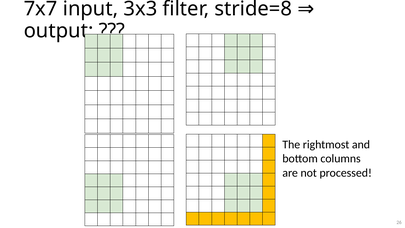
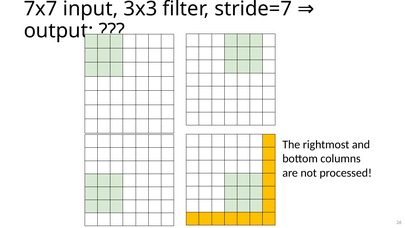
stride=8: stride=8 -> stride=7 (253, 9)
